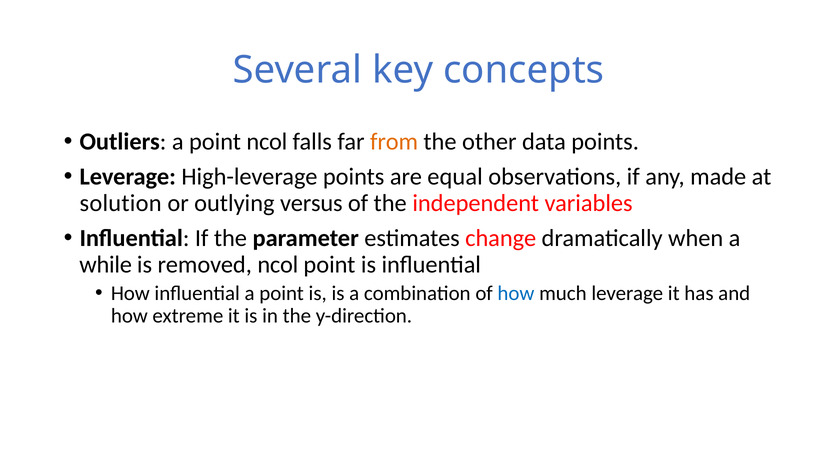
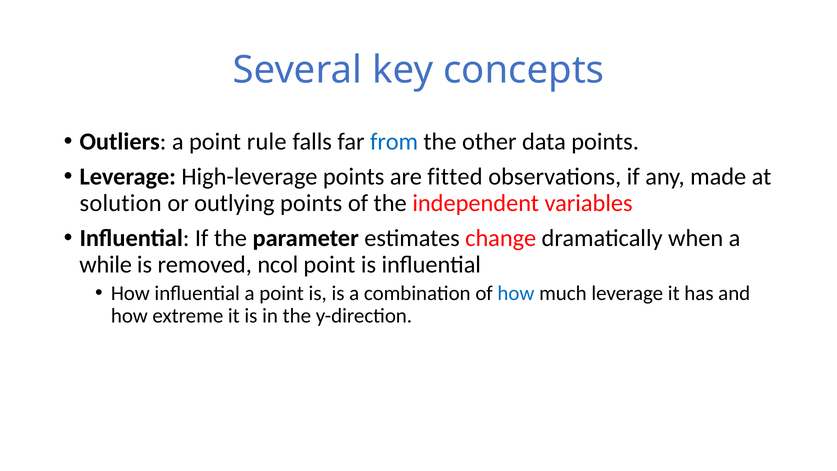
point ncol: ncol -> rule (267, 142)
from colour: orange -> blue (394, 142)
equal: equal -> fitted (455, 177)
outlying versus: versus -> points (311, 203)
